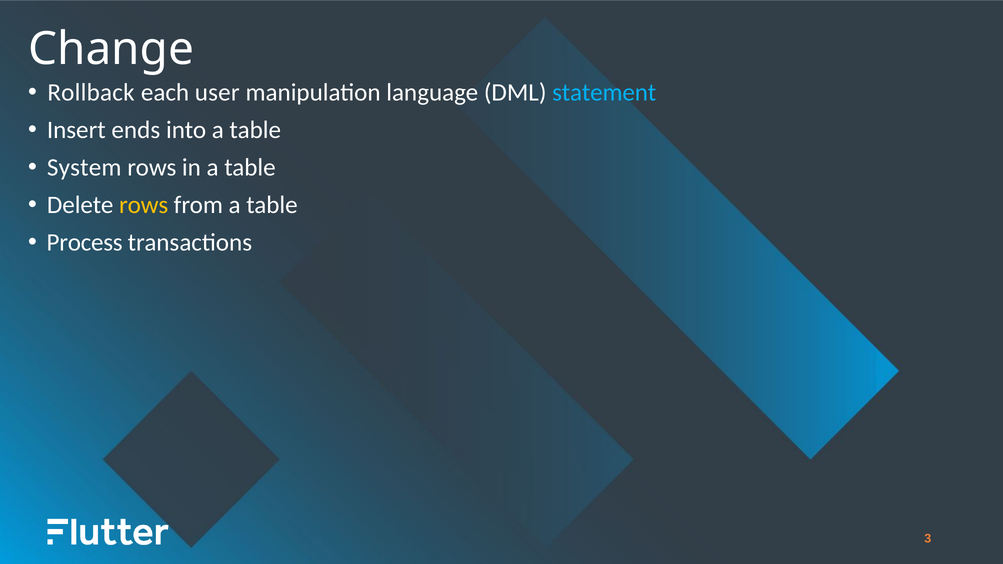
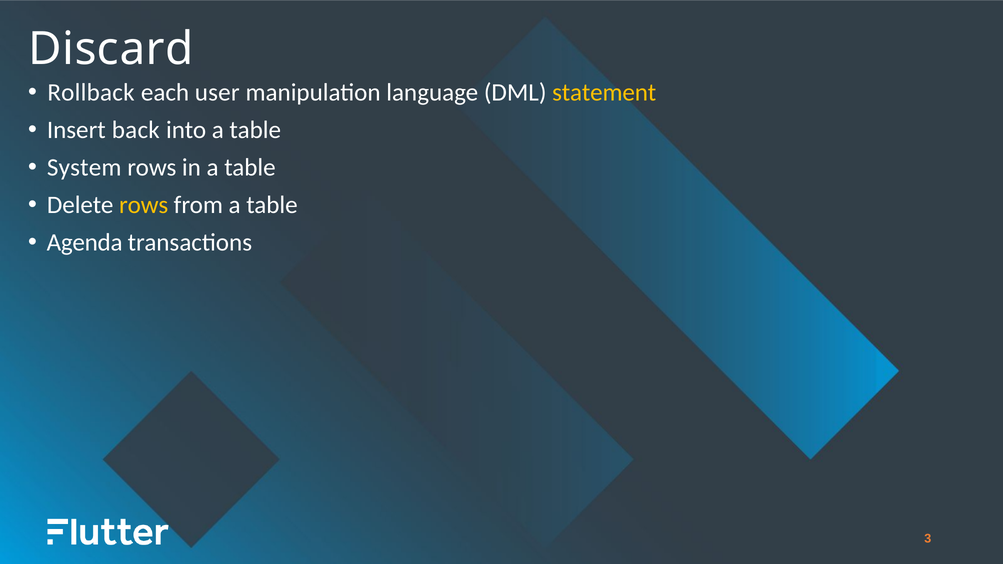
Change: Change -> Discard (111, 49)
statement colour: light blue -> yellow (604, 92)
ends: ends -> back (136, 130)
Process: Process -> Agenda (85, 242)
